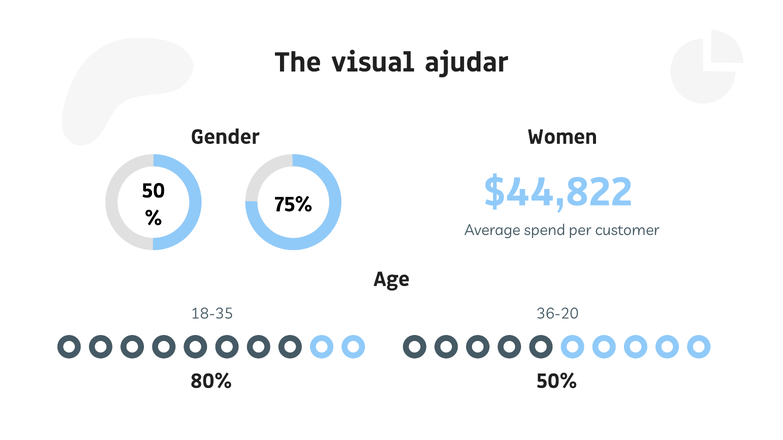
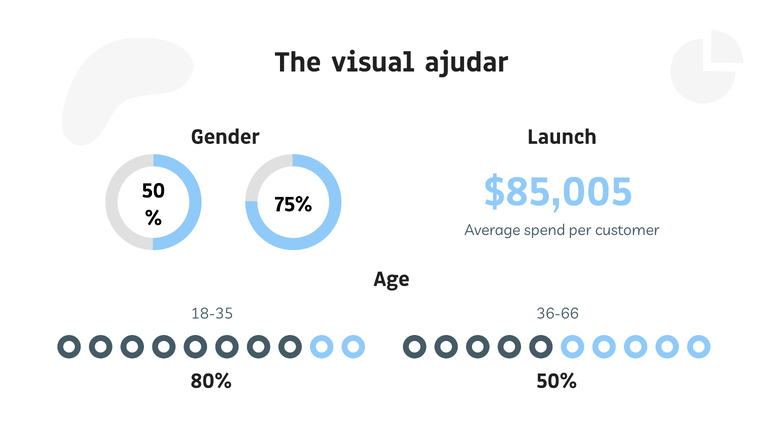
Women: Women -> Launch (562, 136)
$44,822: $44,822 -> $85,005 (558, 191)
36-20: 36-20 -> 36-66 (558, 314)
